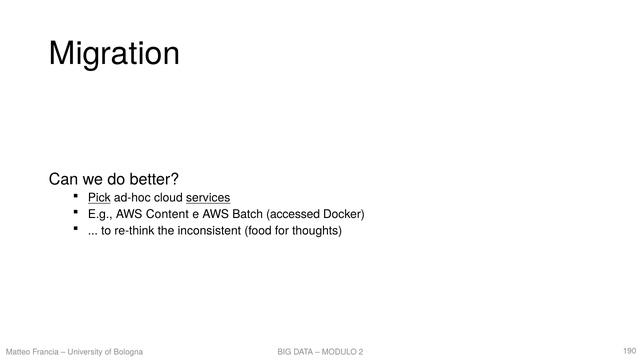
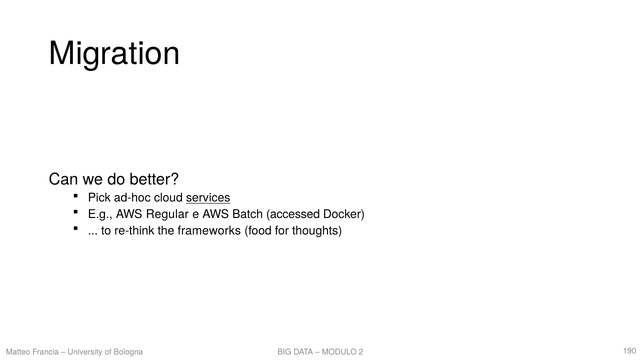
Pick underline: present -> none (99, 198)
Content: Content -> Regular (167, 214)
inconsistent: inconsistent -> frameworks (209, 230)
